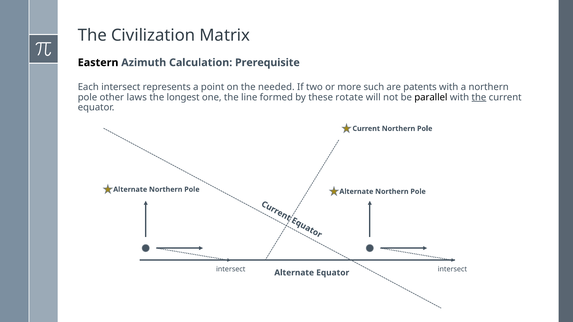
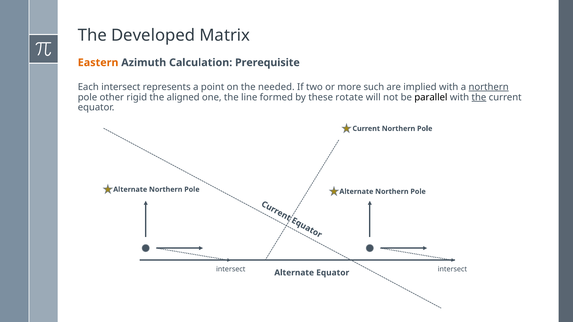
Civilization: Civilization -> Developed (153, 35)
Eastern colour: black -> orange (98, 63)
patents: patents -> implied (420, 87)
northern underline: none -> present (489, 87)
laws: laws -> rigid (137, 97)
longest: longest -> aligned (183, 97)
